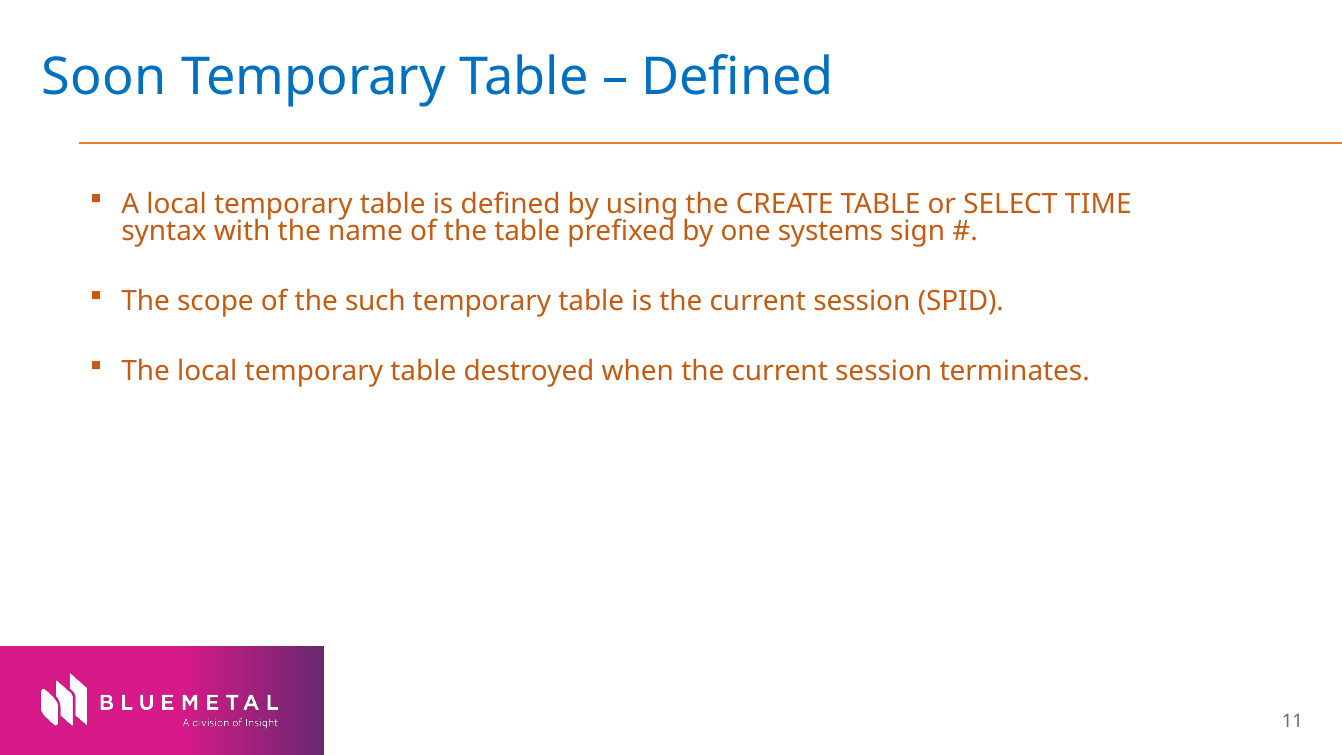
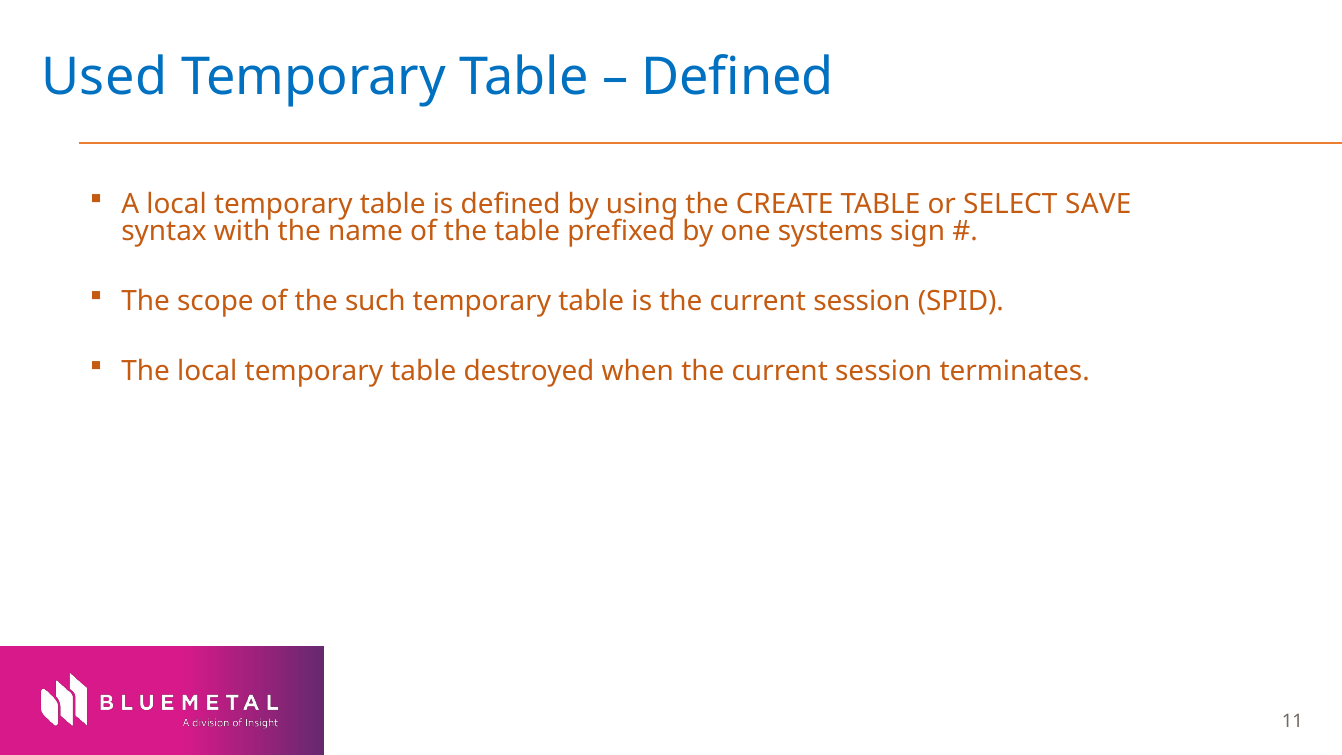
Soon: Soon -> Used (104, 77)
TIME: TIME -> SAVE (1098, 204)
